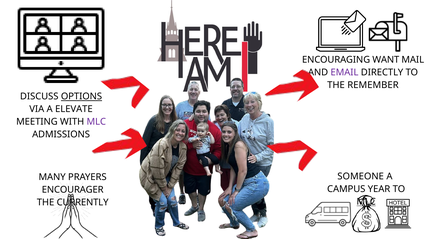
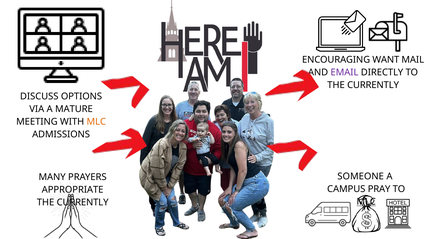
REMEMBER: REMEMBER -> CURRENTLY (373, 85)
OPTIONS underline: present -> none (81, 97)
ELEVATE: ELEVATE -> MATURE (74, 109)
MLC colour: purple -> orange (96, 122)
YEAR: YEAR -> PRAY (379, 189)
ENCOURAGER: ENCOURAGER -> APPROPRIATE (73, 190)
